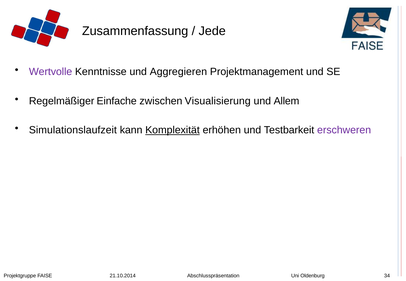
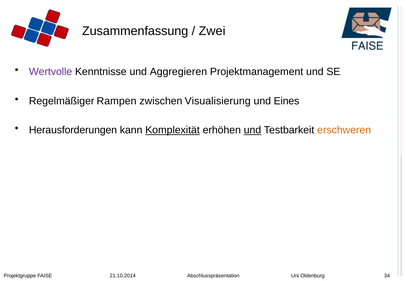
Jede: Jede -> Zwei (212, 31)
Einfache: Einfache -> Rampen (117, 101)
Allem: Allem -> Eines (287, 101)
Simulationslaufzeit: Simulationslaufzeit -> Herausforderungen (73, 130)
und underline: none -> present (252, 130)
erschweren colour: purple -> orange (344, 130)
